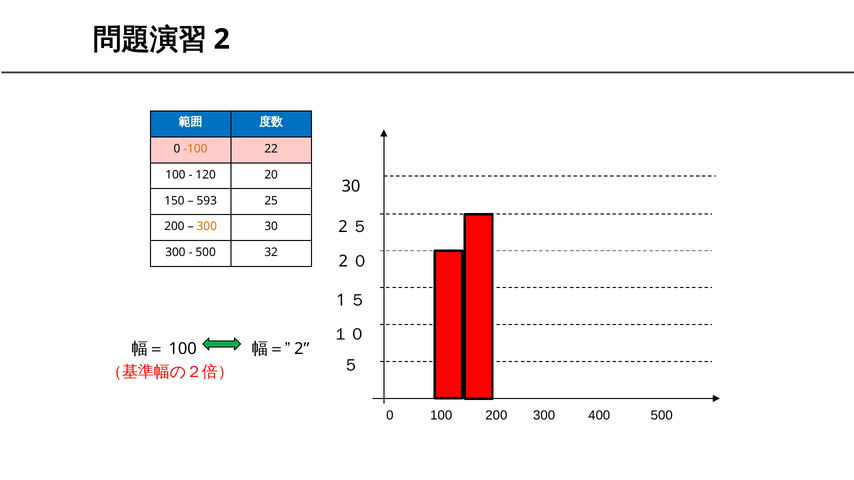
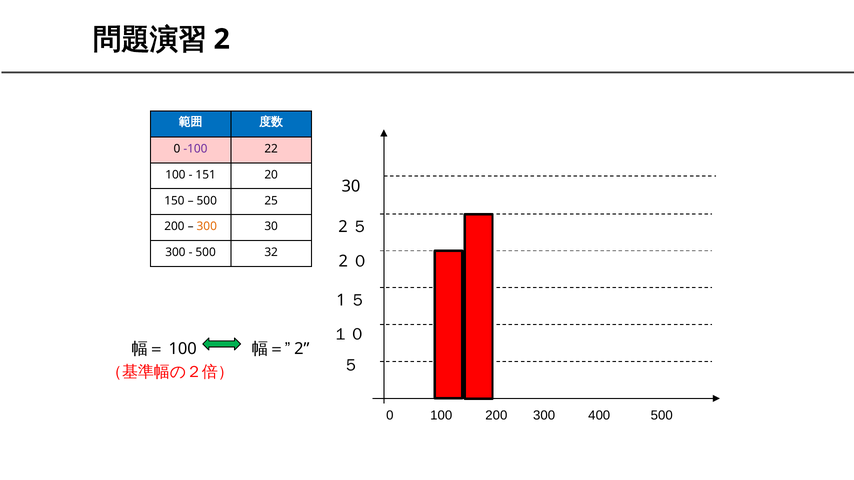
-100 colour: orange -> purple (195, 149)
120: 120 -> 151 (206, 175)
593: 593 -> 500 (207, 201)
